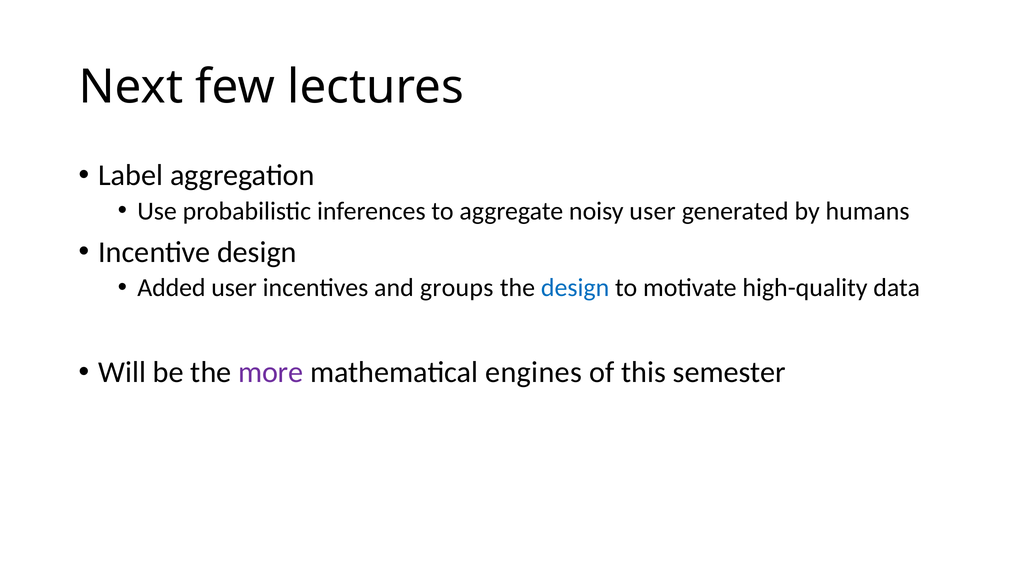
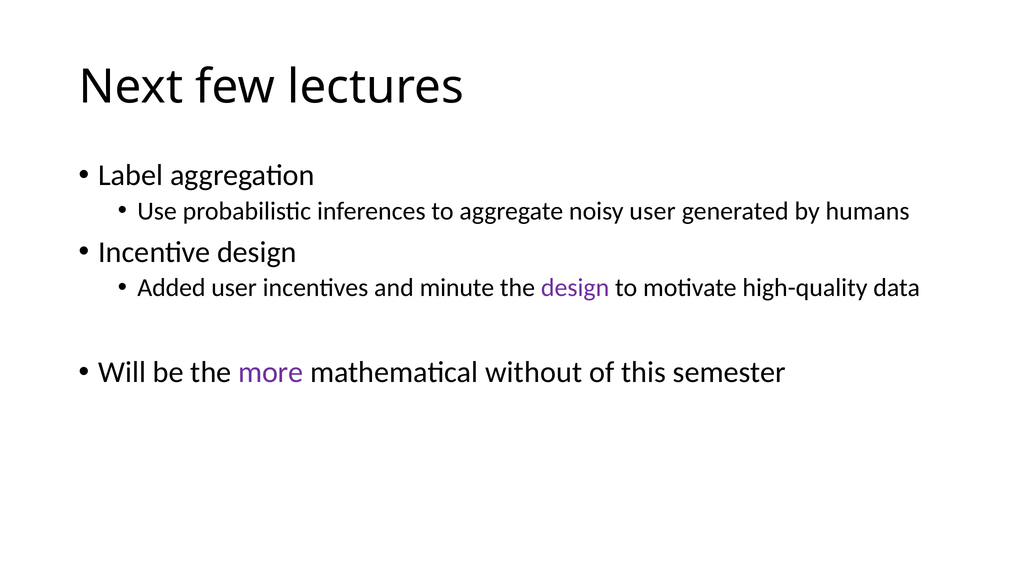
groups: groups -> minute (457, 288)
design colour: blue -> purple (575, 288)
engines: engines -> without (534, 372)
